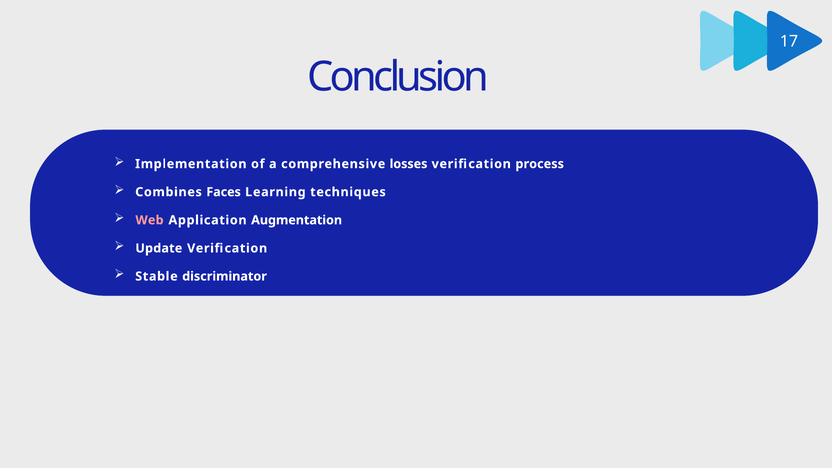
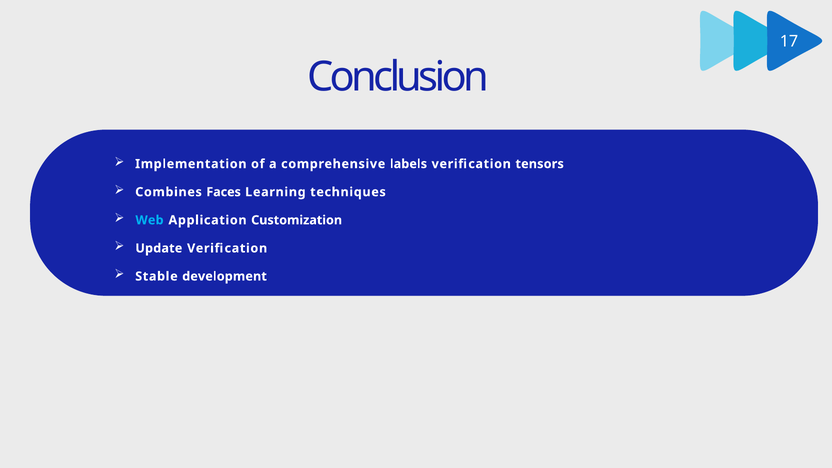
losses: losses -> labels (408, 164)
process: process -> tensors (540, 164)
Web colour: pink -> light blue (150, 220)
Augmentation: Augmentation -> Customization (297, 220)
discriminator: discriminator -> development (224, 276)
